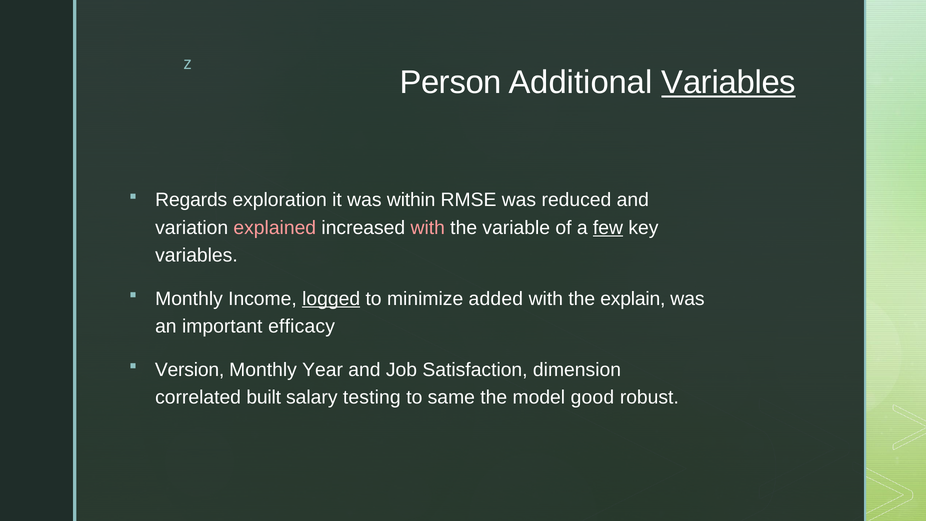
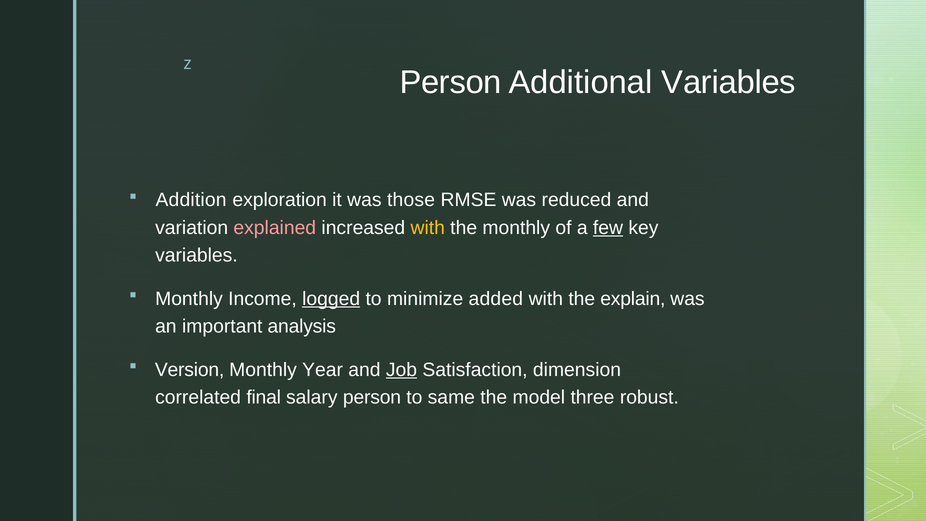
Variables underline: present -> none (729, 82)
Regards: Regards -> Addition (191, 200)
within: within -> those (411, 200)
with colour: pink -> yellow (428, 228)
the variable: variable -> monthly (516, 228)
efficacy: efficacy -> analysis (302, 326)
Job underline: none -> present (401, 370)
built: built -> final (264, 397)
salary testing: testing -> person (372, 397)
good: good -> three (592, 397)
